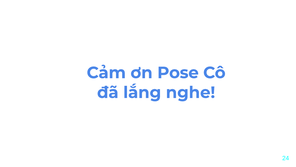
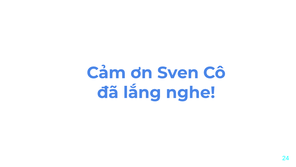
Pose: Pose -> Sven (178, 73)
